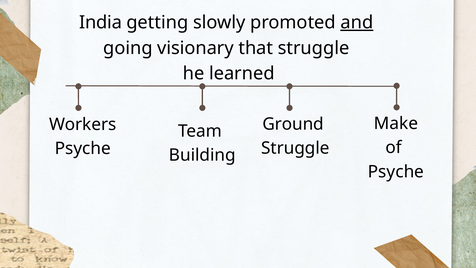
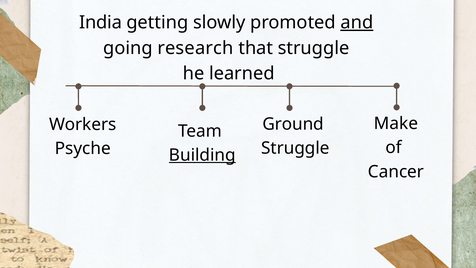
visionary: visionary -> research (195, 48)
Building underline: none -> present (202, 155)
Psyche: Psyche -> Cancer (396, 172)
